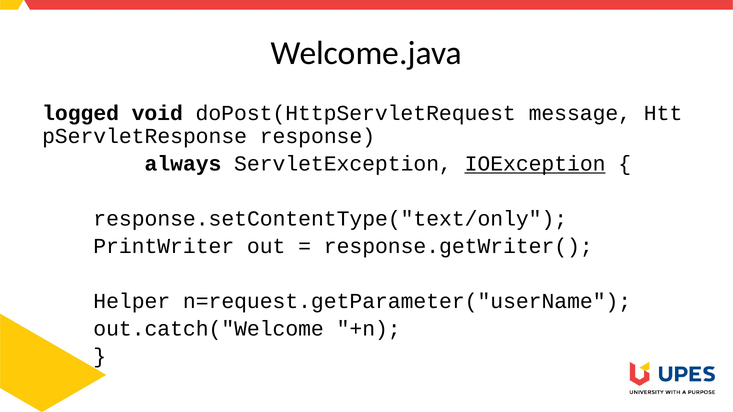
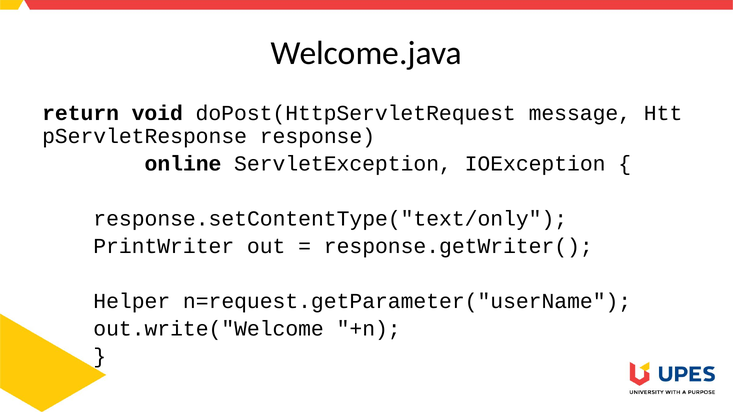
logged: logged -> return (81, 113)
always: always -> online (183, 164)
IOException underline: present -> none (535, 164)
out.catch("Welcome: out.catch("Welcome -> out.write("Welcome (209, 329)
